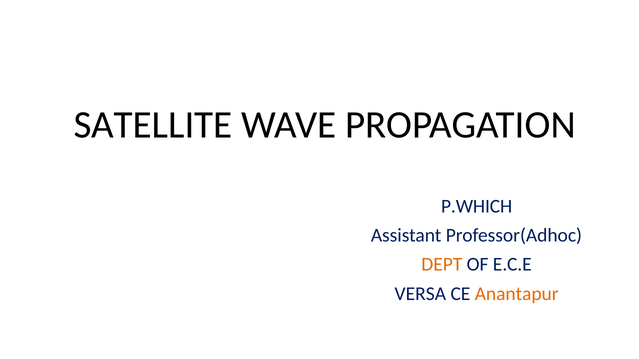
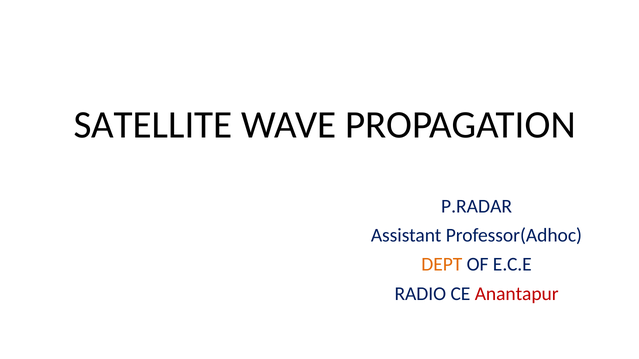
P.WHICH: P.WHICH -> P.RADAR (477, 207)
VERSA: VERSA -> RADIO (420, 294)
Anantapur colour: orange -> red (517, 294)
